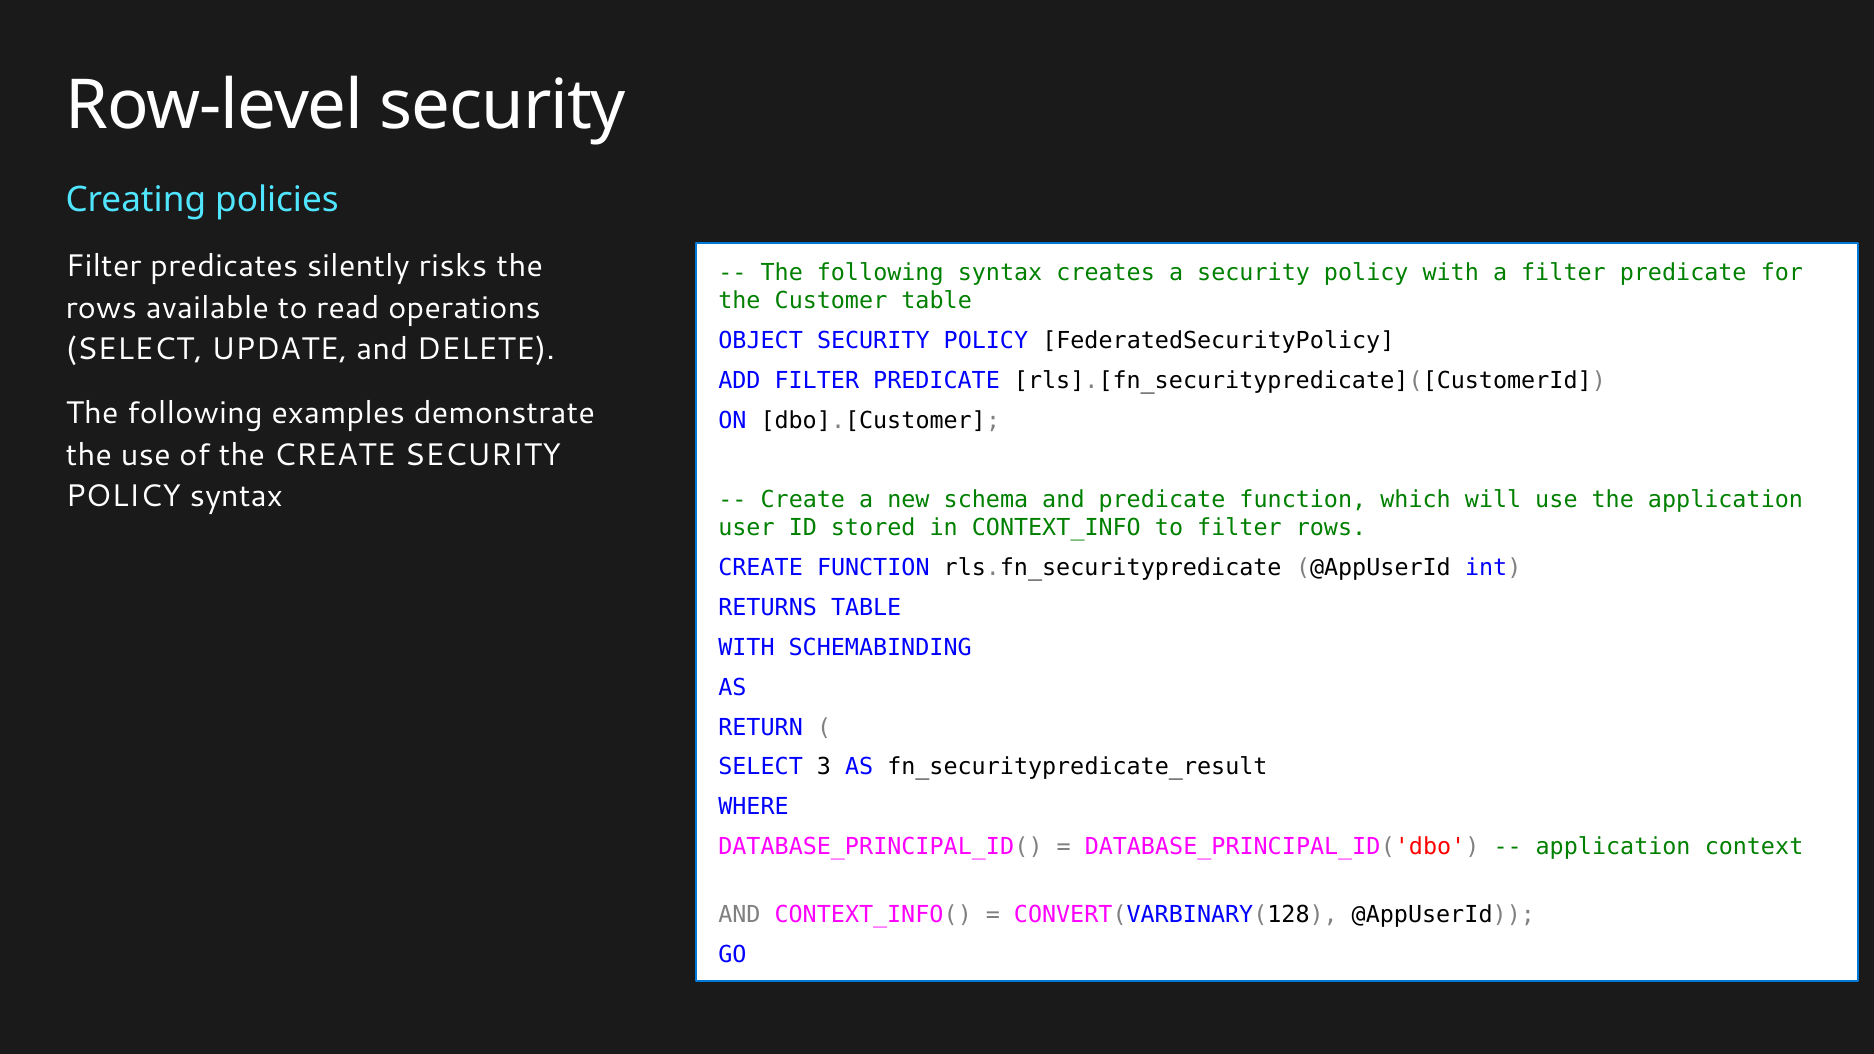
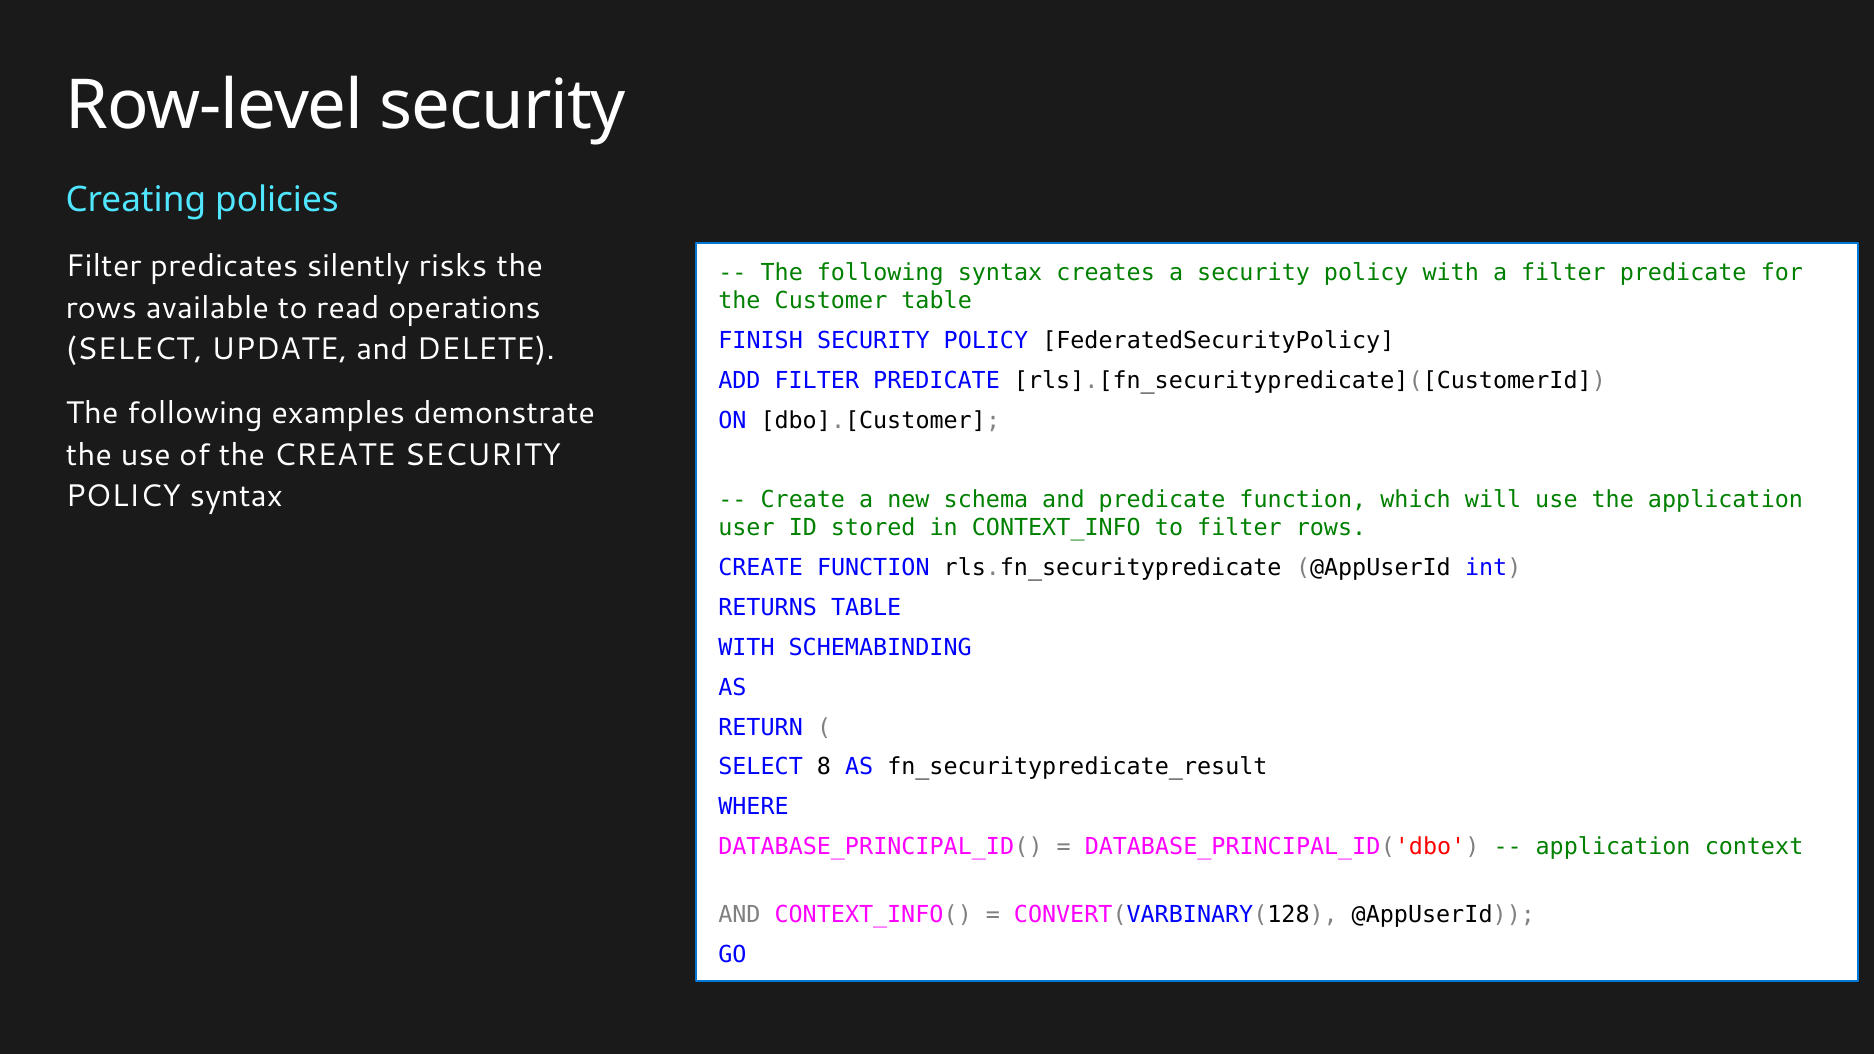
OBJECT: OBJECT -> FINISH (761, 341)
3: 3 -> 8 (824, 767)
